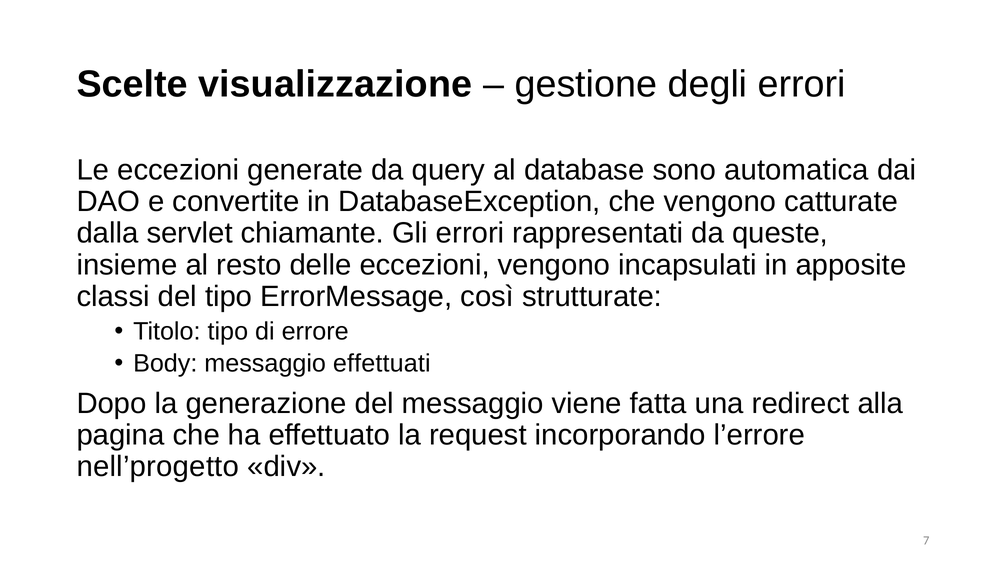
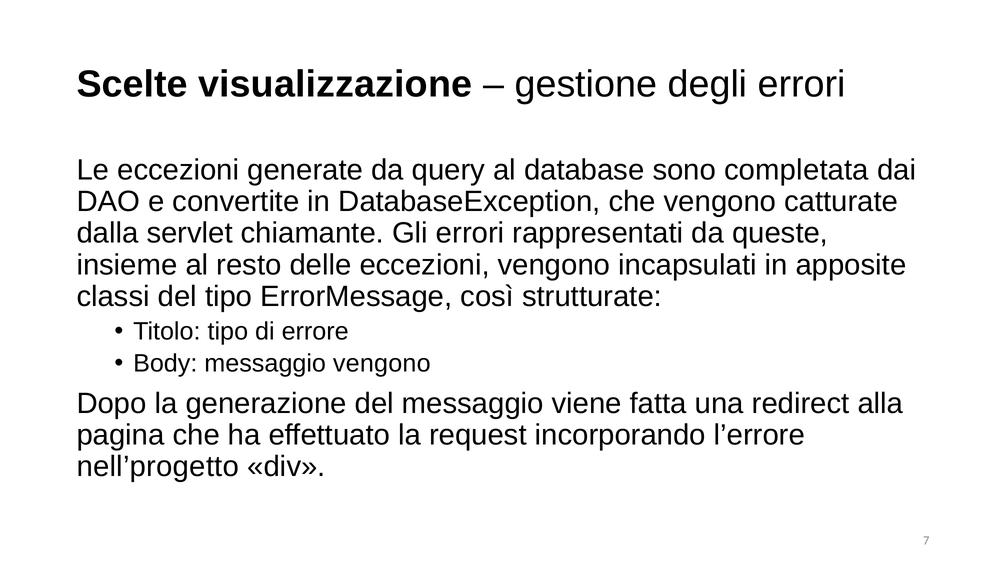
automatica: automatica -> completata (796, 170)
messaggio effettuati: effettuati -> vengono (382, 364)
